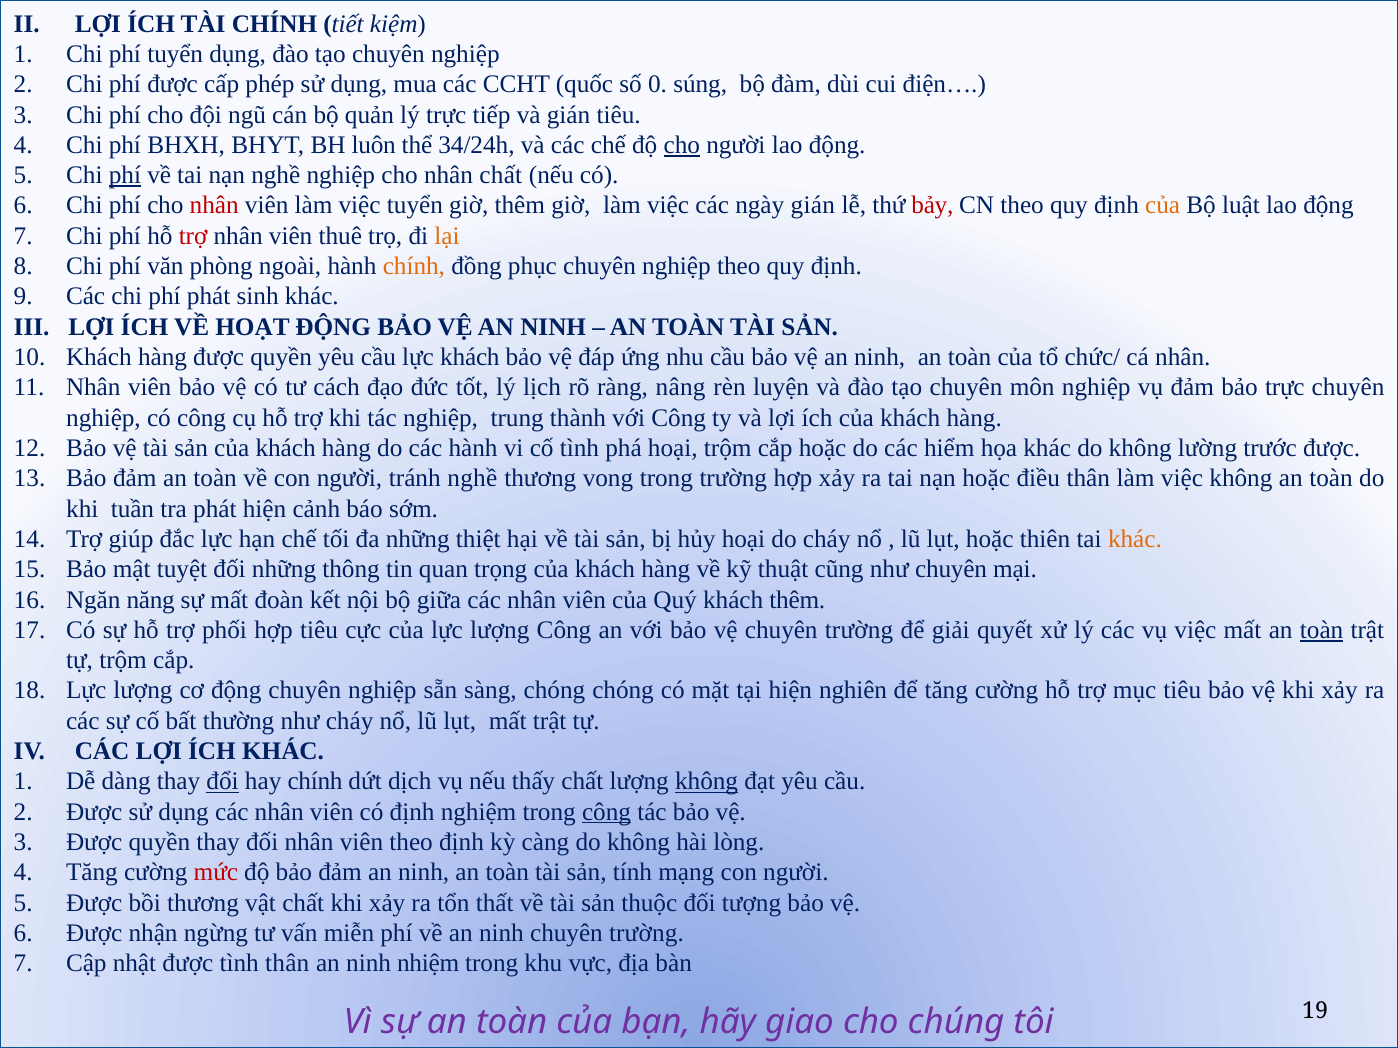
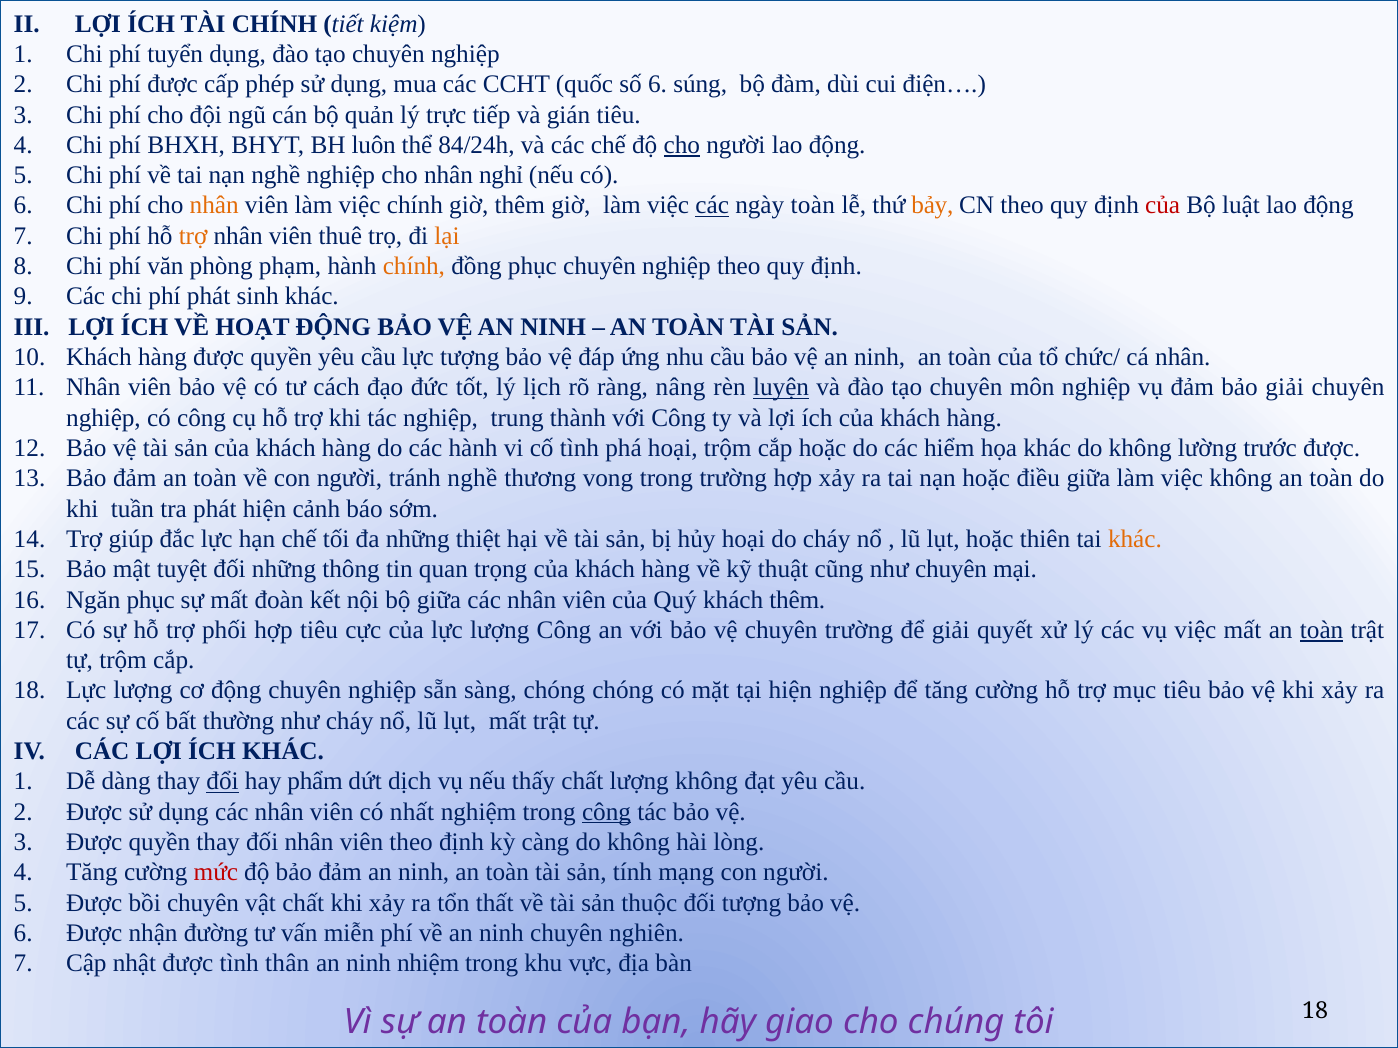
số 0: 0 -> 6 (658, 84)
34/24h: 34/24h -> 84/24h (476, 145)
phí underline: present -> none (125, 175)
nhân chất: chất -> nghỉ (501, 175)
nhân colour: red -> orange (214, 206)
việc tuyển: tuyển -> chính (415, 206)
các underline: none -> present (712, 206)
ngày gián: gián -> toàn (813, 206)
bảy colour: red -> orange (932, 206)
của colour: orange -> red (1163, 206)
trợ colour: red -> orange (193, 236)
ngoài: ngoài -> phạm (290, 266)
lực khách: khách -> tượng (470, 357)
luyện underline: none -> present (781, 388)
bảo trực: trực -> giải (1285, 388)
điều thân: thân -> giữa (1088, 479)
Ngăn năng: năng -> phục (151, 600)
hiện nghiên: nghiên -> nghiệp (853, 691)
hay chính: chính -> phẩm (315, 782)
không underline: present -> none (707, 782)
có định: định -> nhất (412, 812)
bồi thương: thương -> chuyên (203, 903)
ngừng: ngừng -> đường (216, 934)
ninh chuyên trường: trường -> nghiên (647, 934)
tôi 19: 19 -> 18 (1315, 1011)
